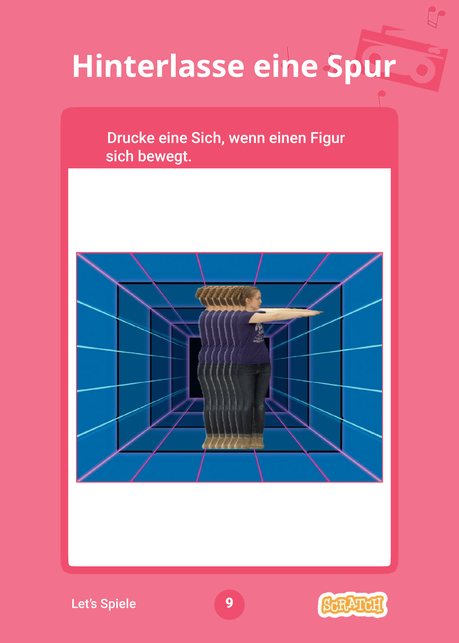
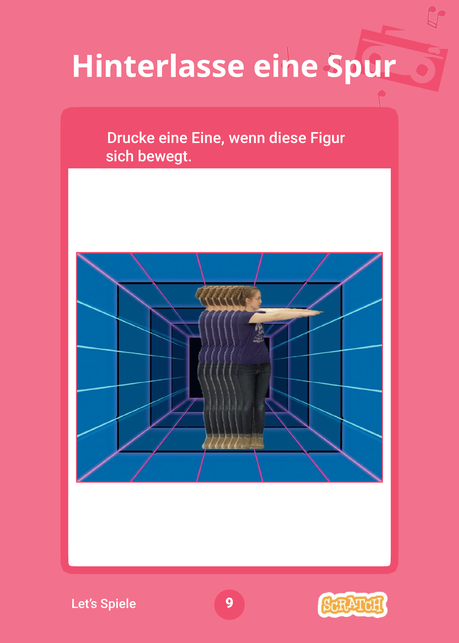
eine Sich: Sich -> Eine (208, 138)
einen: einen -> diese (288, 138)
